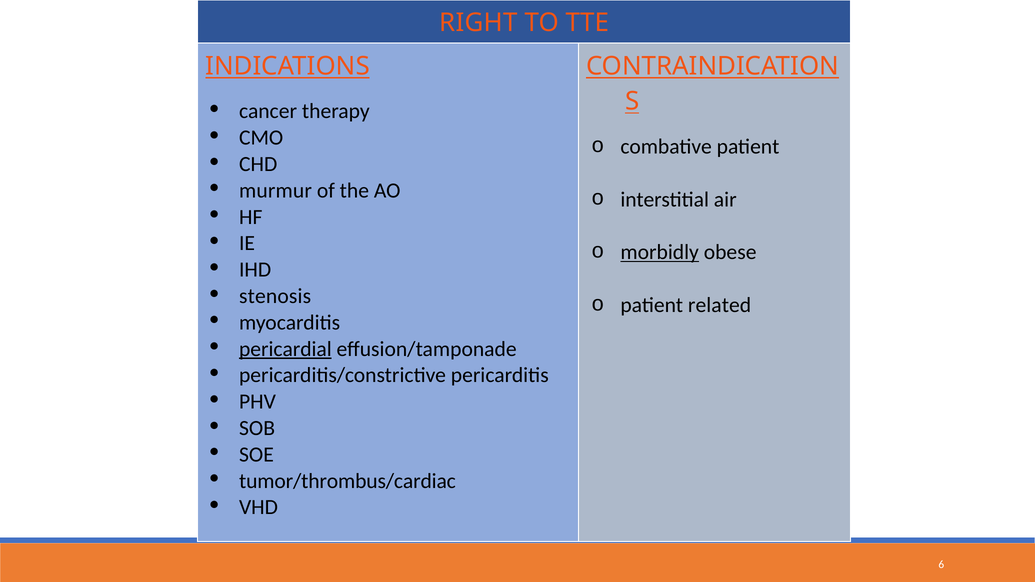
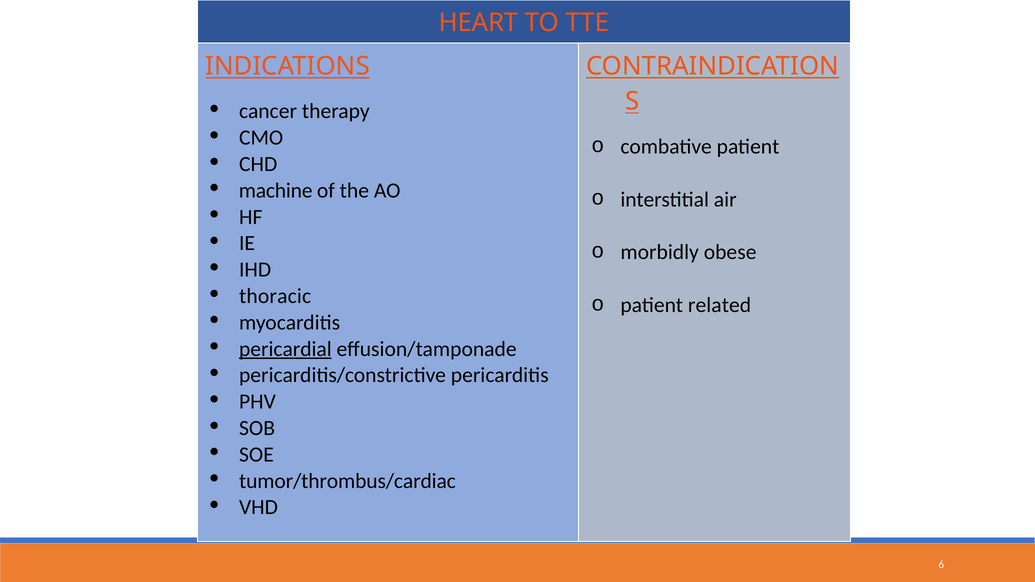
RIGHT: RIGHT -> HEART (479, 23)
murmur: murmur -> machine (276, 191)
morbidly underline: present -> none (660, 252)
stenosis: stenosis -> thoracic (275, 296)
